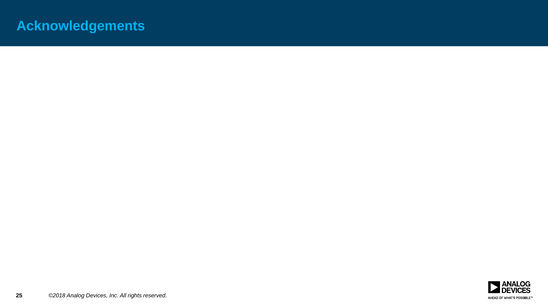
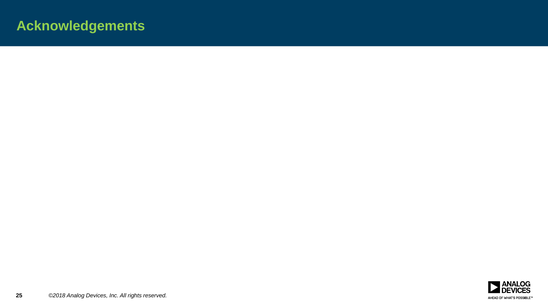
Acknowledgements colour: light blue -> light green (81, 26)
